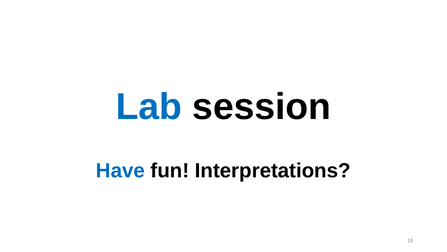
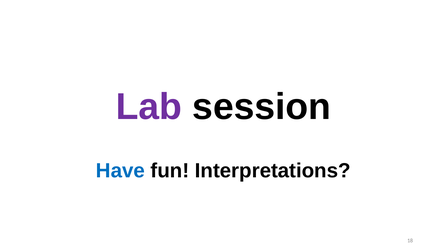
Lab colour: blue -> purple (149, 107)
